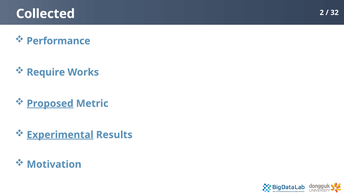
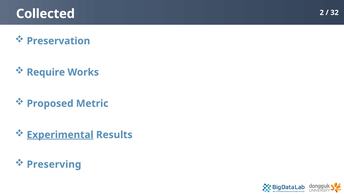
Performance: Performance -> Preservation (58, 41)
Proposed underline: present -> none (50, 103)
Motivation: Motivation -> Preserving (54, 164)
